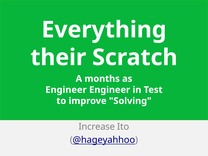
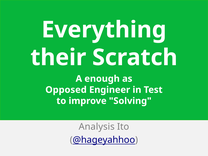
months: months -> enough (102, 79)
Engineer: Engineer -> Opposed (66, 90)
Increase: Increase -> Analysis (97, 127)
